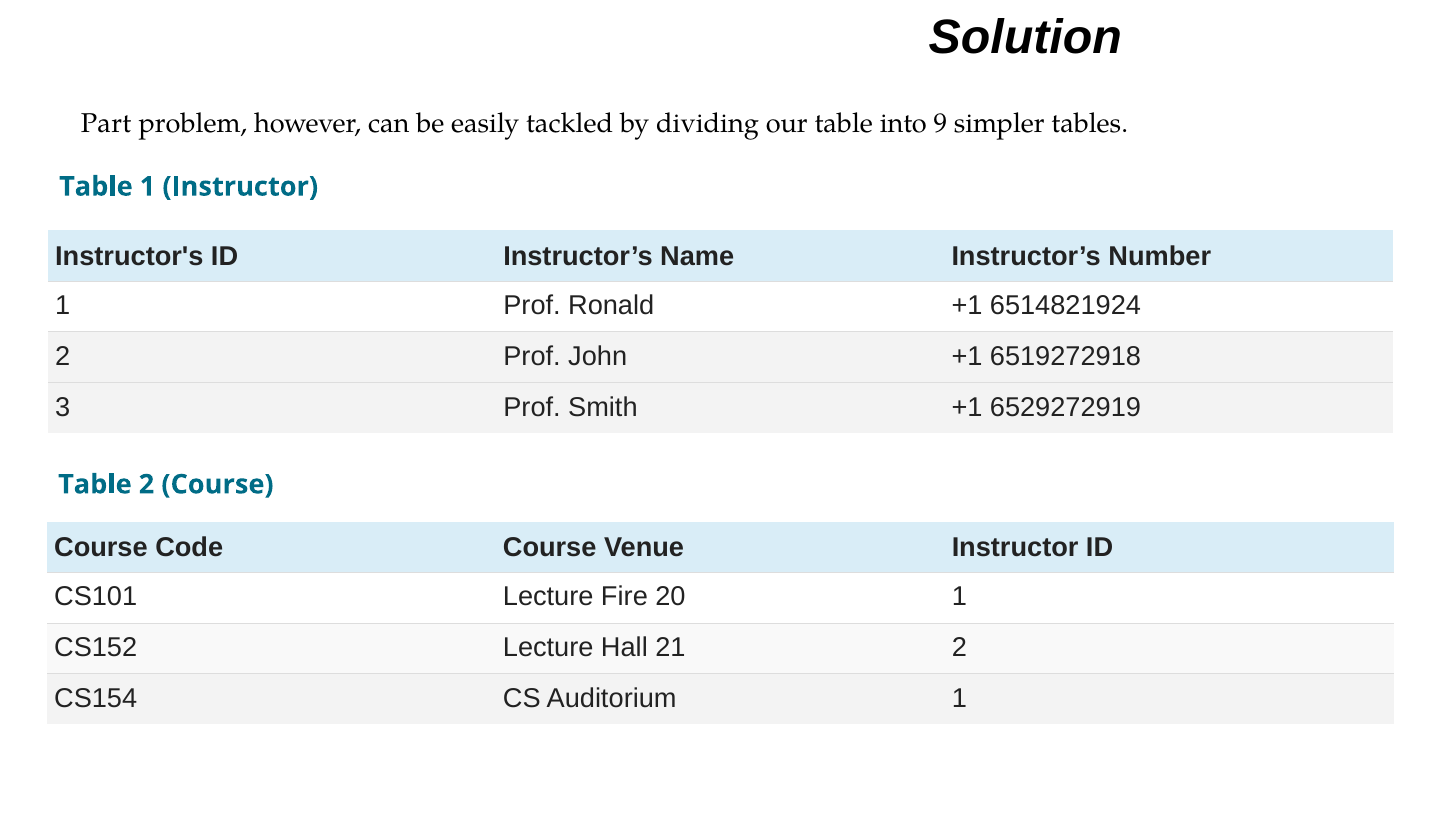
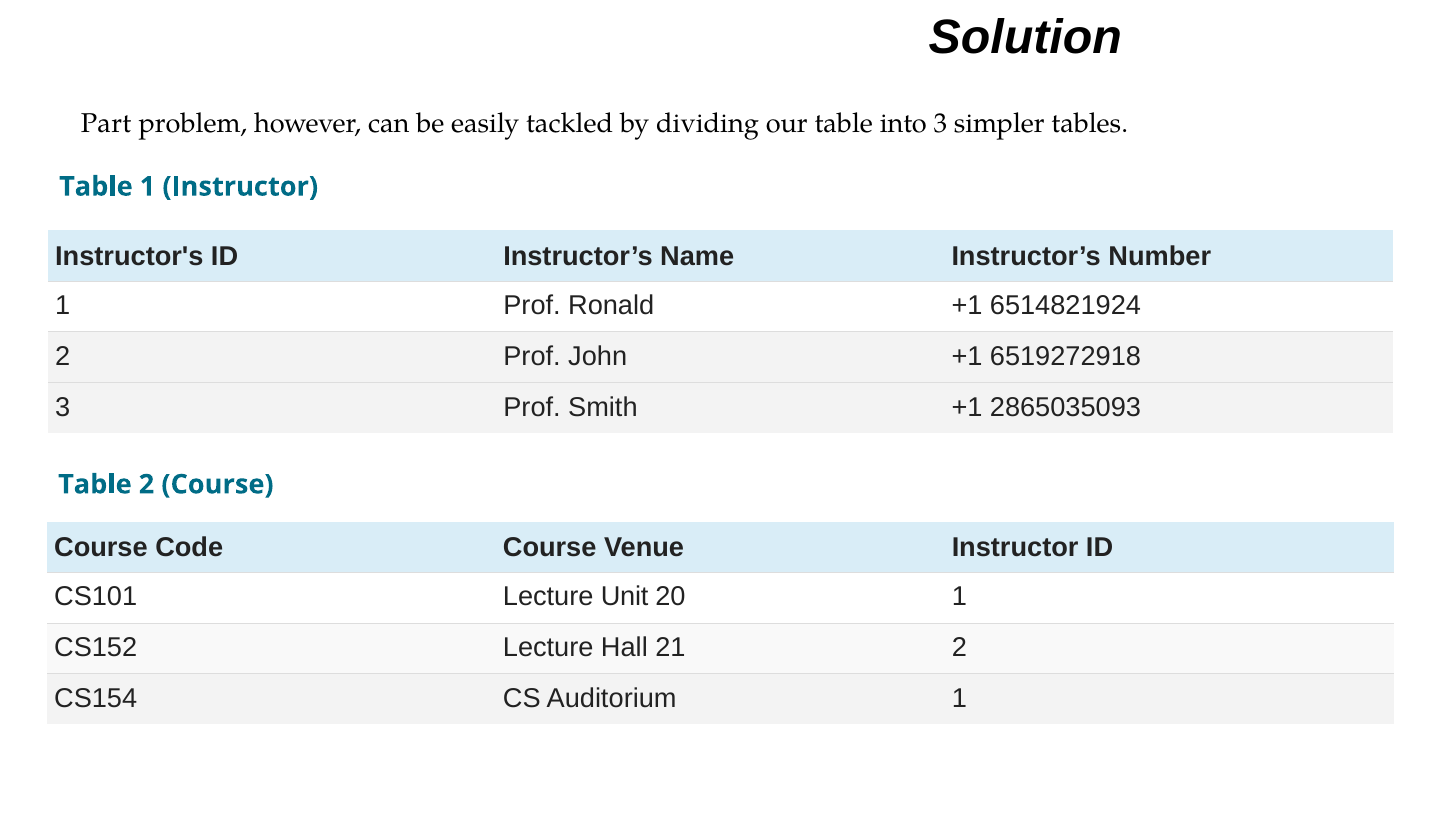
into 9: 9 -> 3 (940, 123)
6529272919: 6529272919 -> 2865035093 (1065, 407)
Fire: Fire -> Unit (625, 597)
